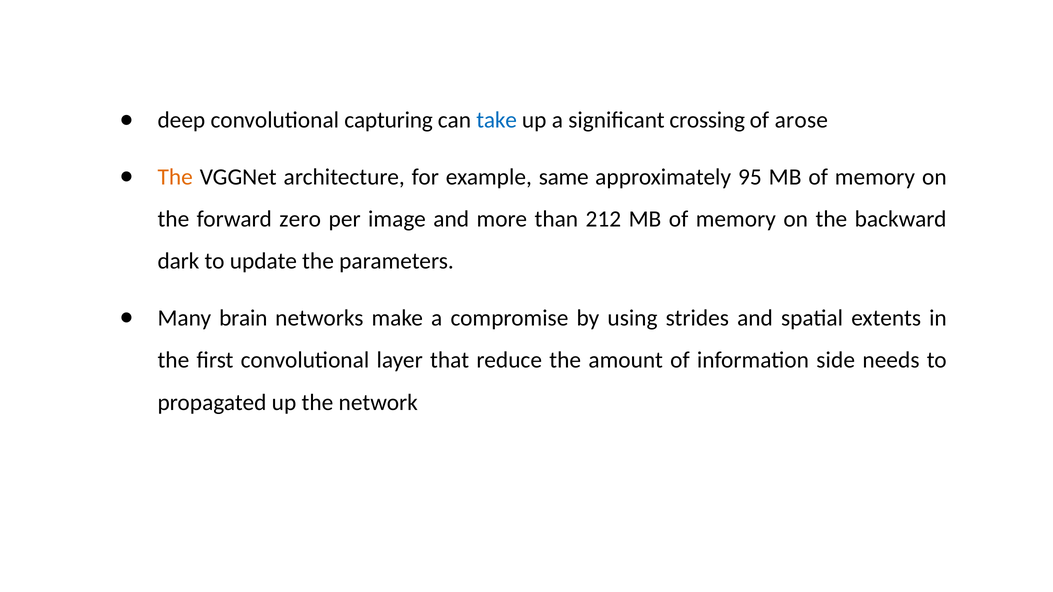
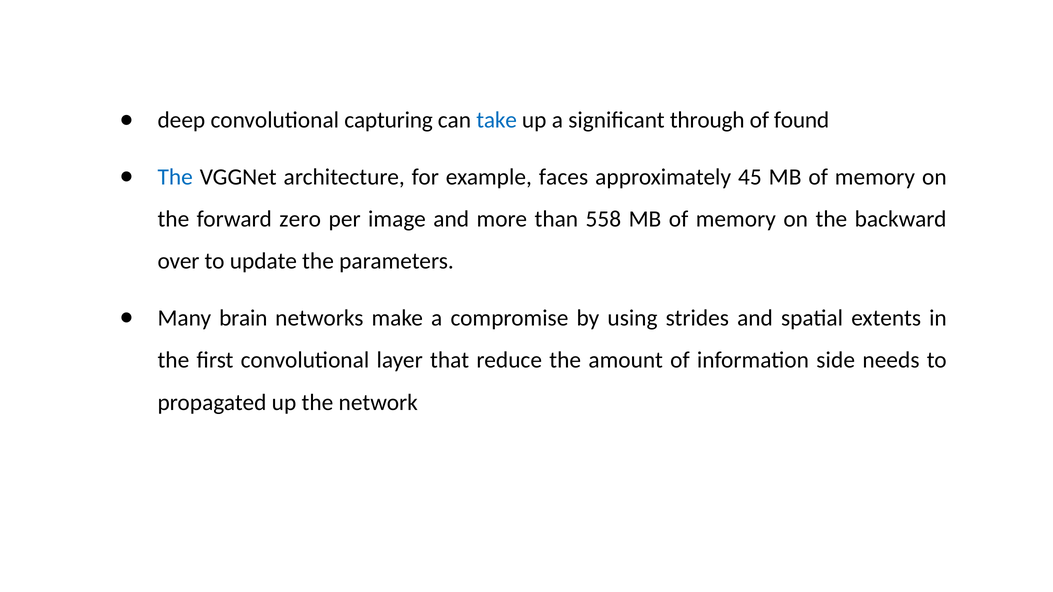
crossing: crossing -> through (707, 120)
arose: arose -> found (802, 120)
The colour: orange -> blue (175, 177)
same: same -> faces (564, 177)
95: 95 -> 45 (750, 177)
212: 212 -> 558 (603, 219)
dark: dark -> over (178, 261)
